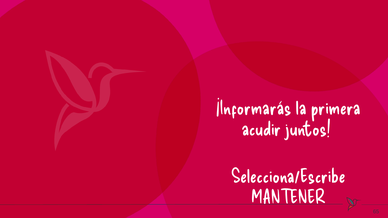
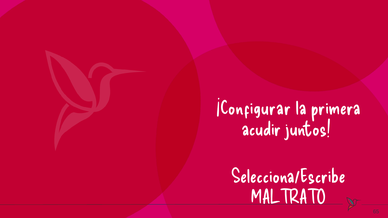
¡Informarás: ¡Informarás -> ¡Configurar (254, 108)
MANTENER: MANTENER -> MALTRATO (288, 198)
